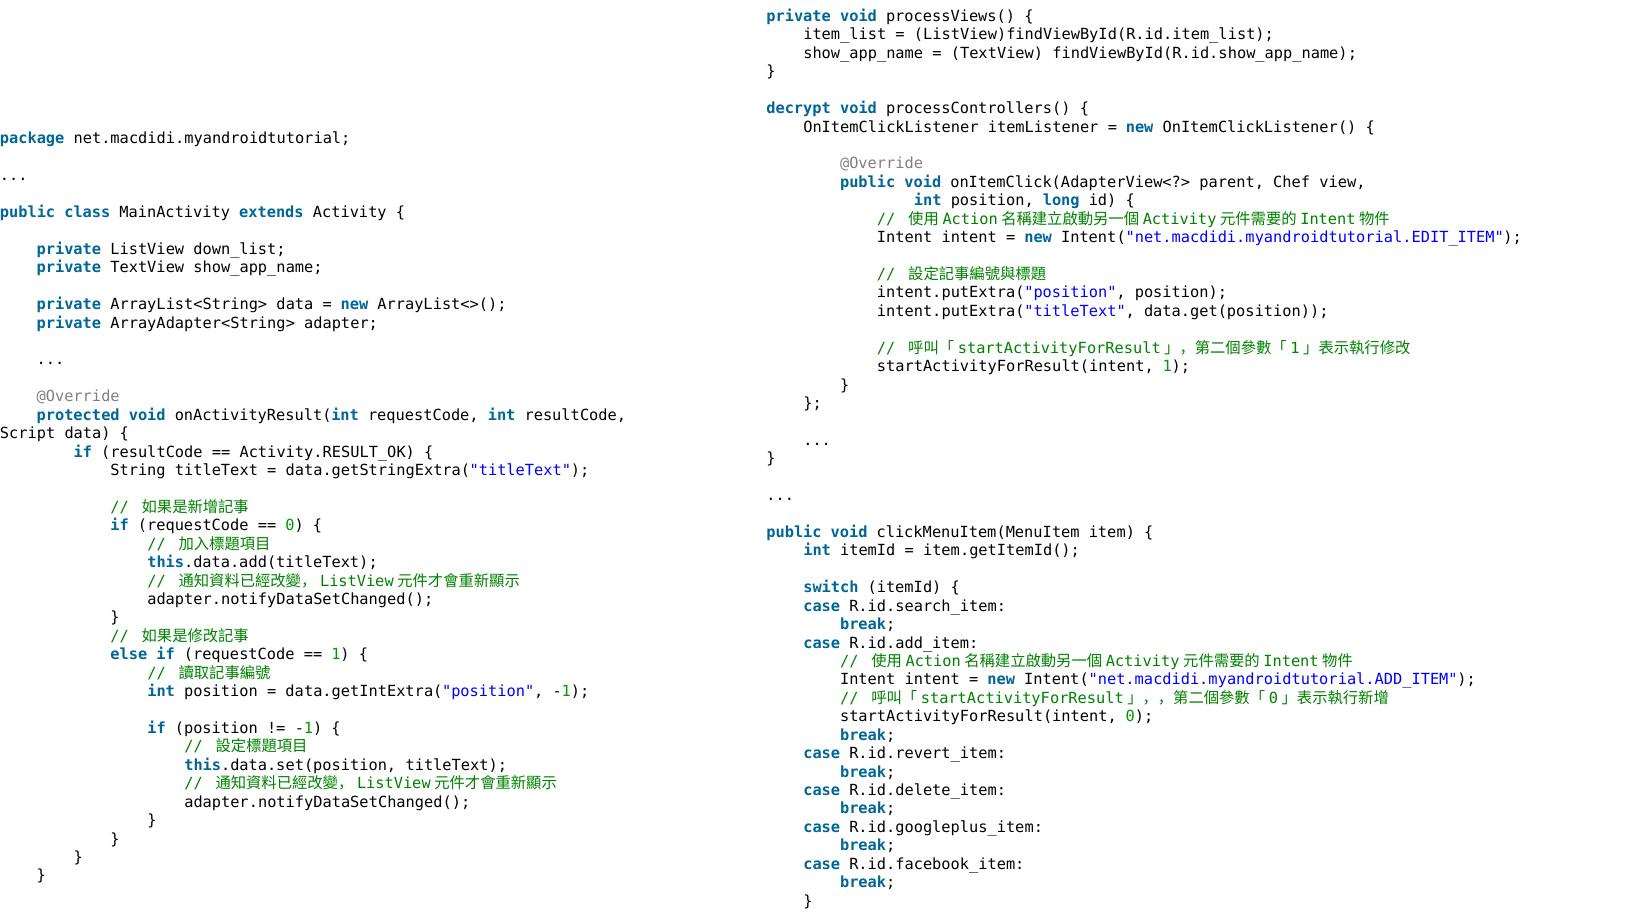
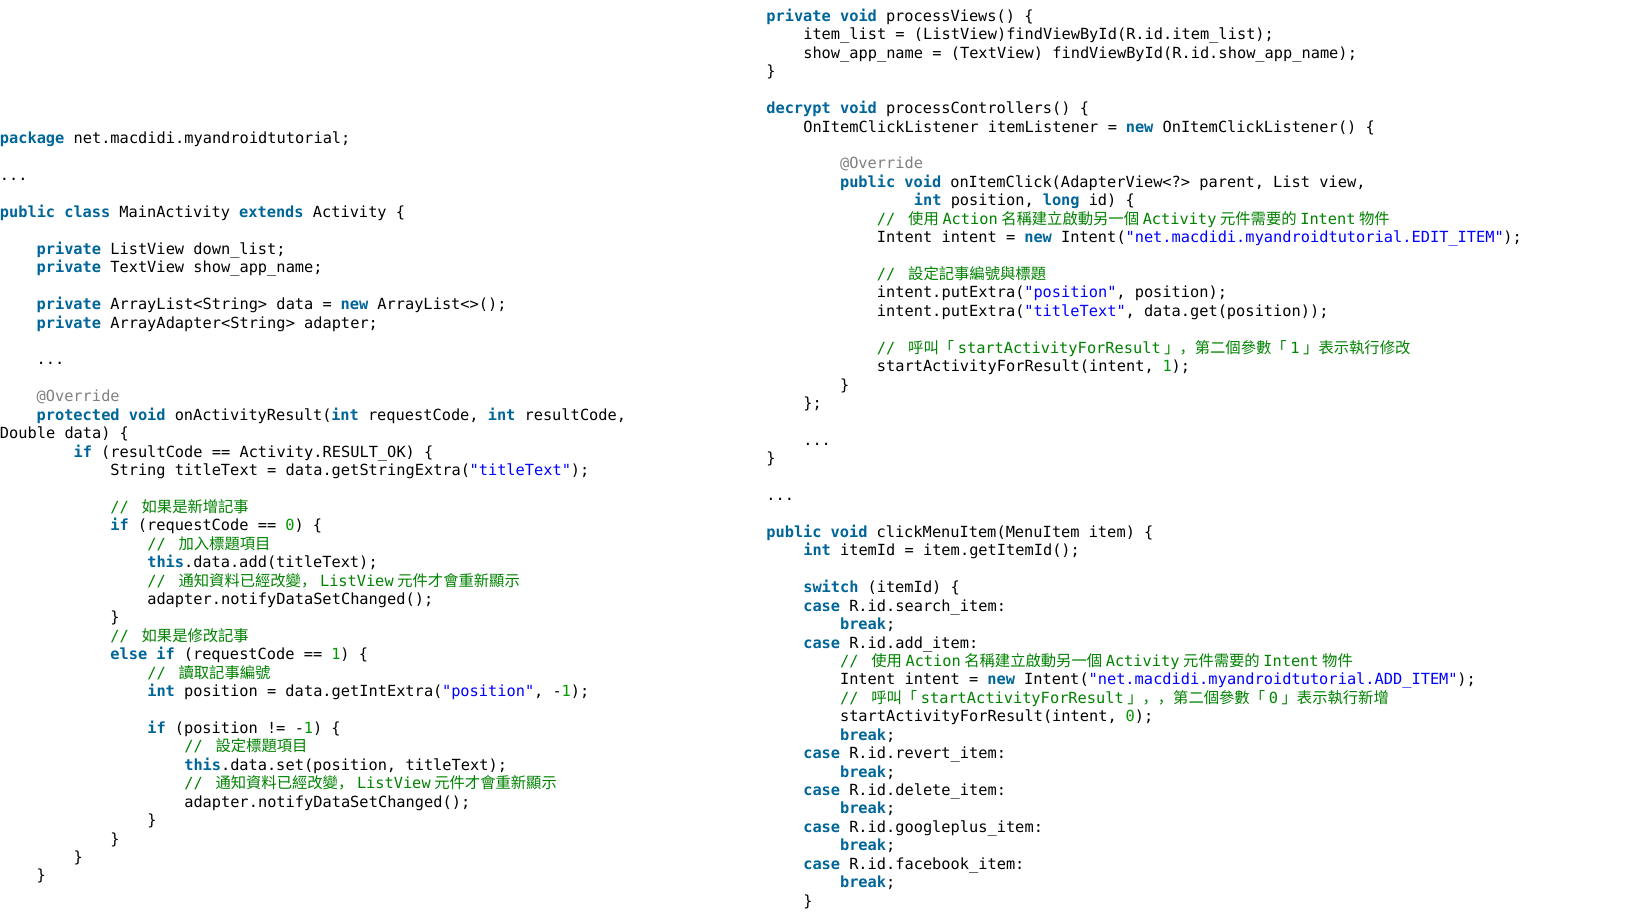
Chef: Chef -> List (1292, 182)
Script: Script -> Double (28, 433)
